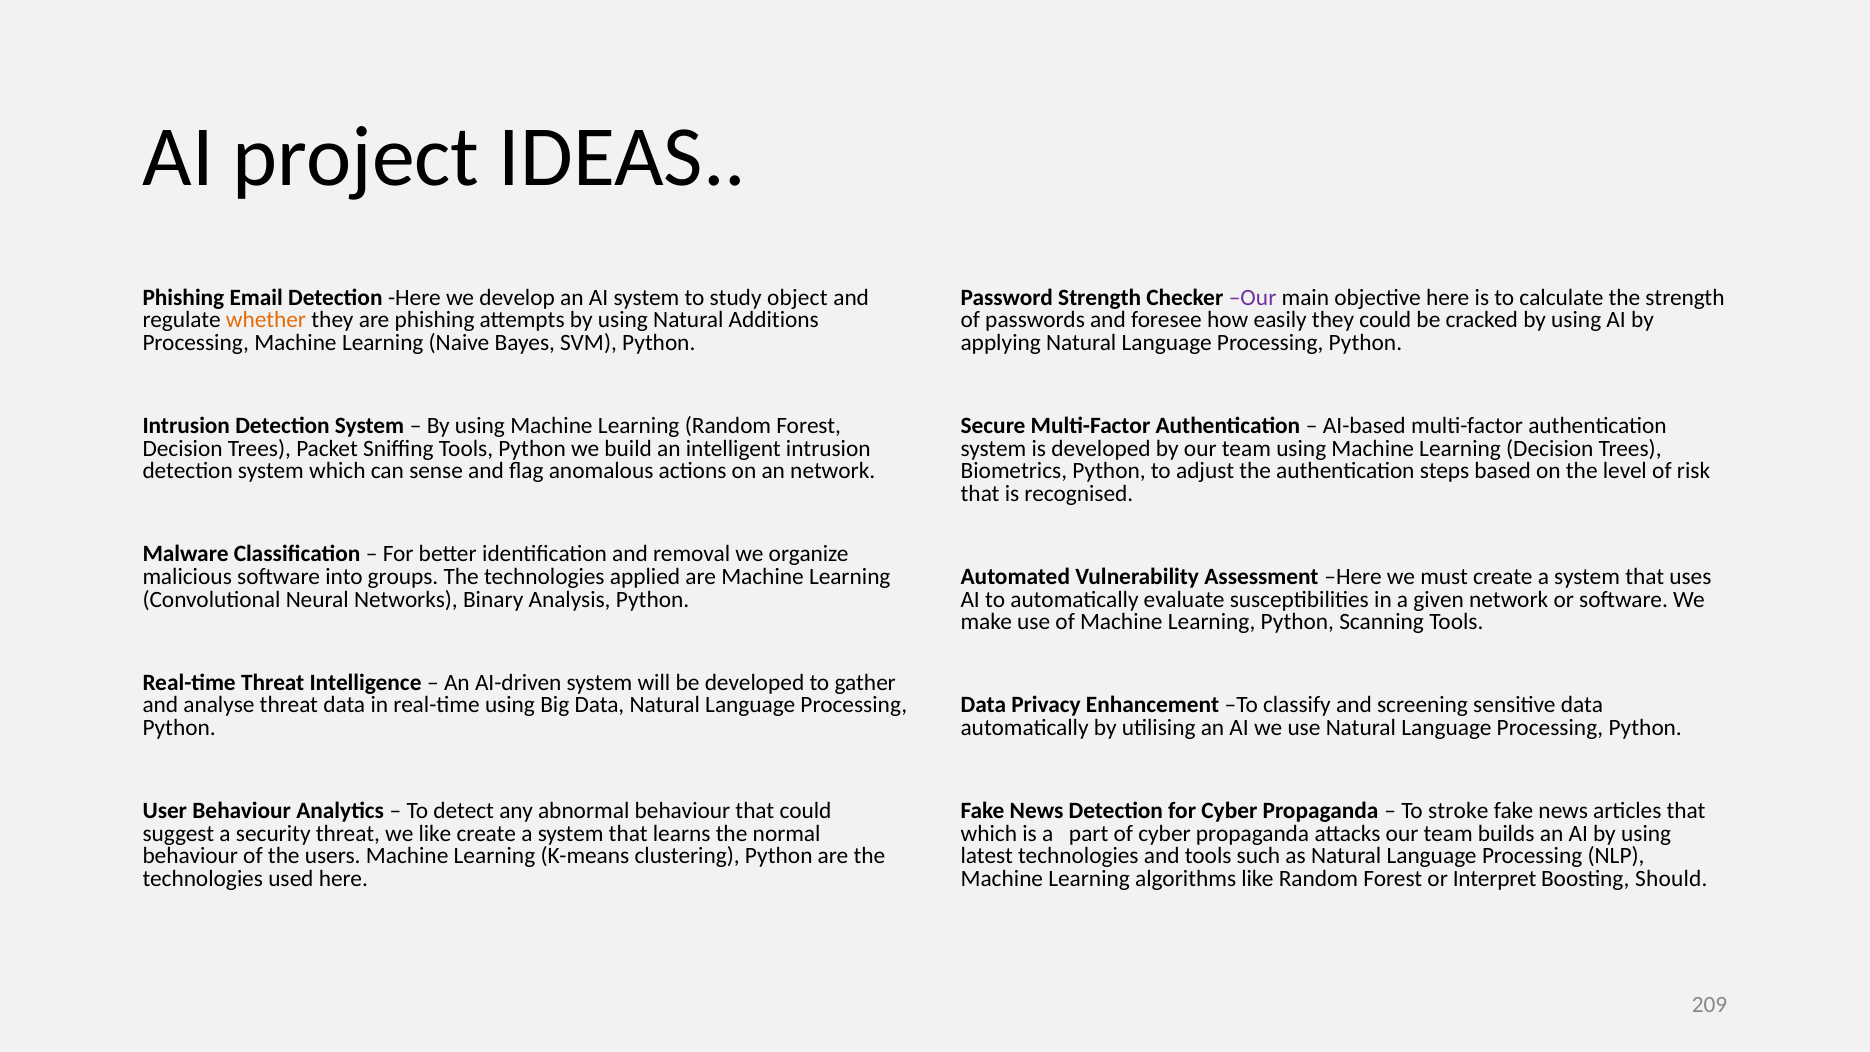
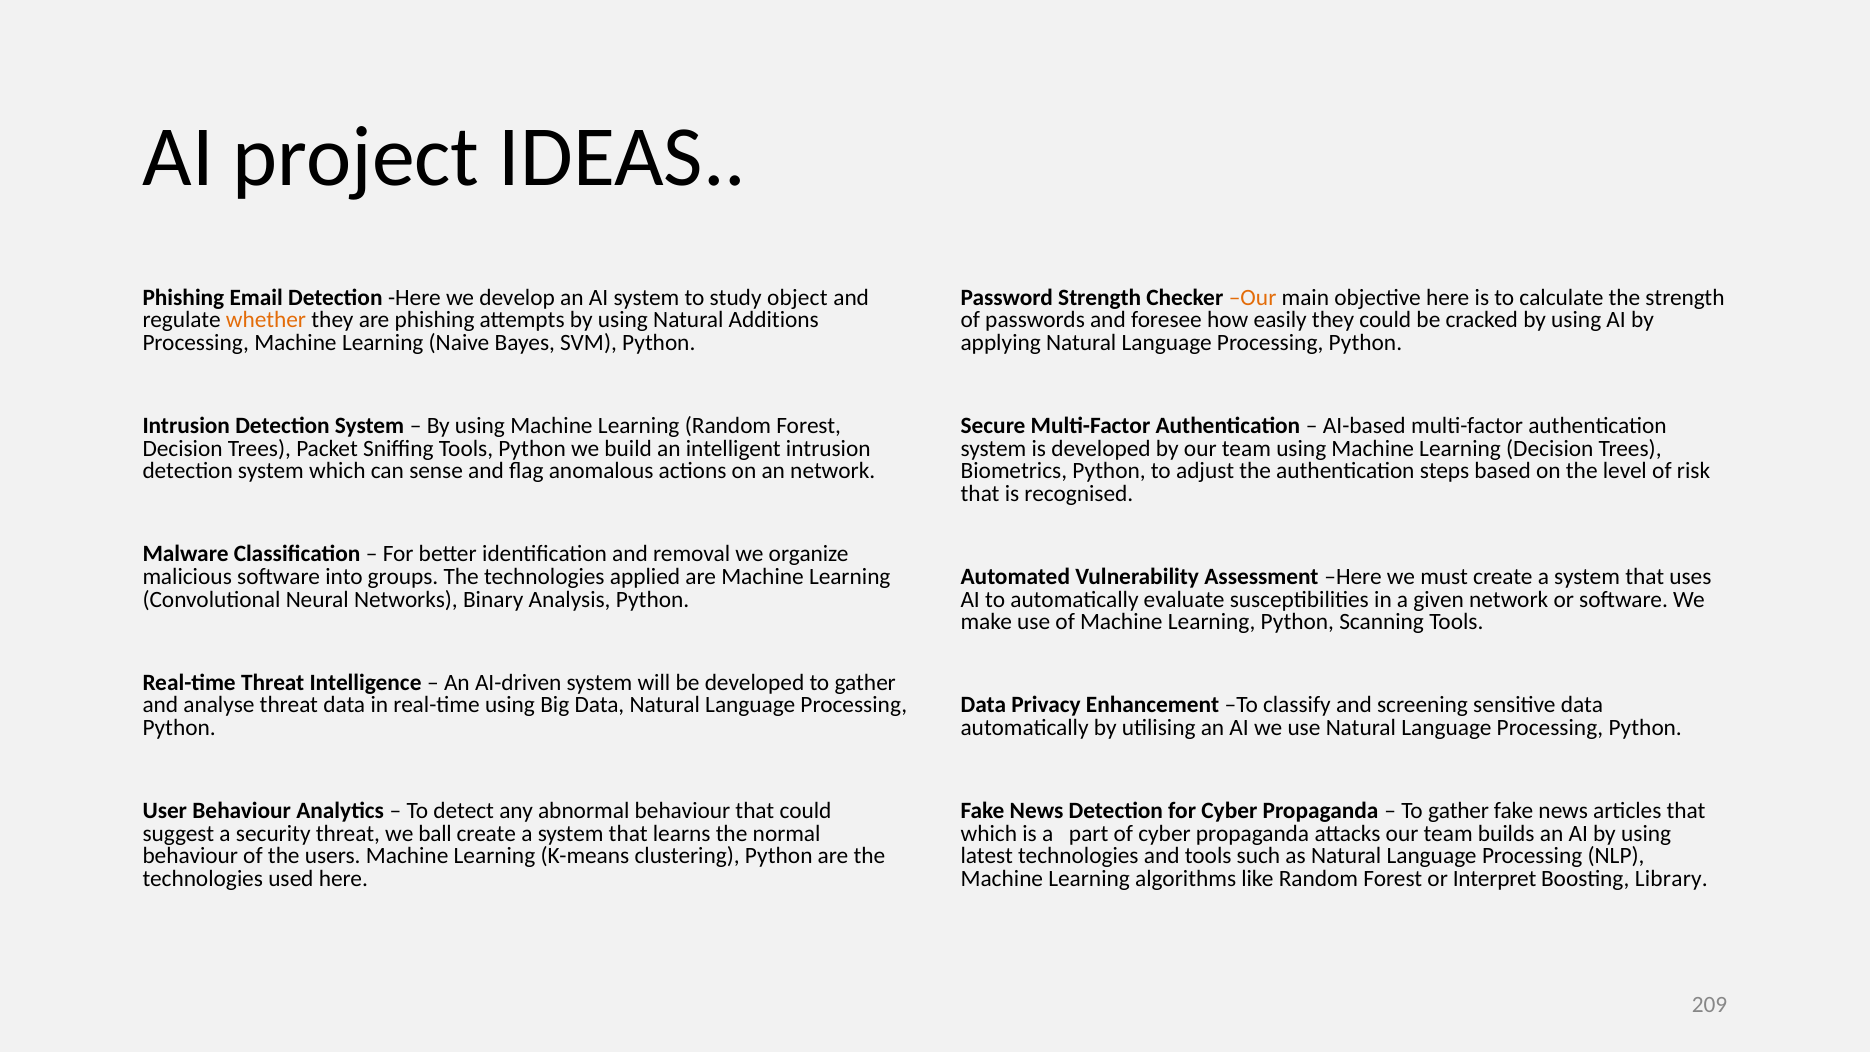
Our colour: purple -> orange (1253, 297)
stroke: stroke -> gather (1458, 811)
we like: like -> ball (435, 833)
Should: Should -> Library (1671, 879)
